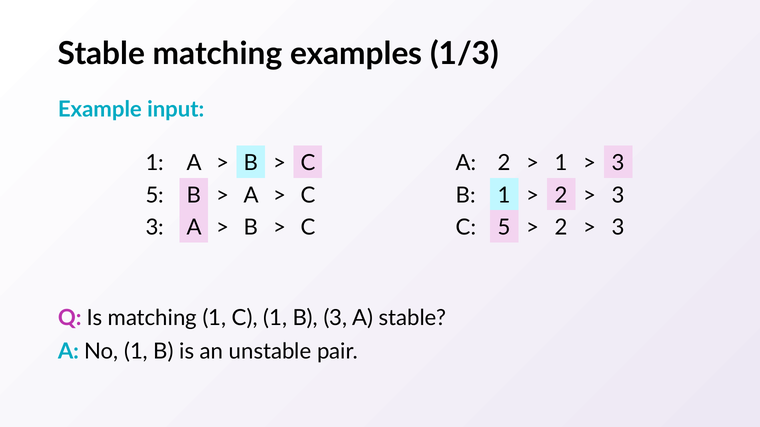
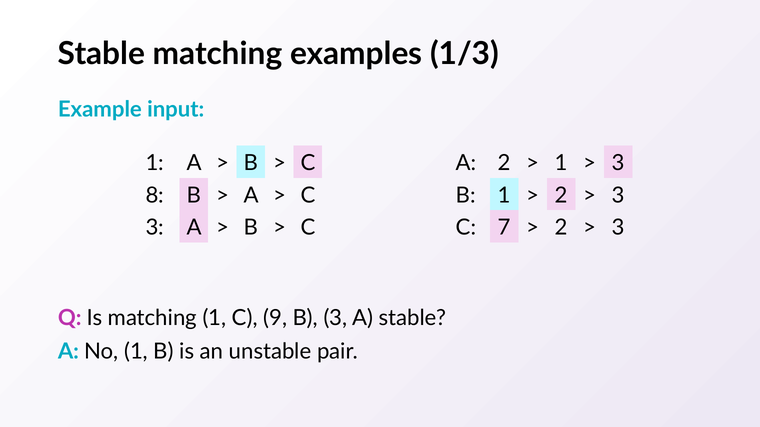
5: 5 -> 8 (155, 195)
5: 5 -> 7 (504, 228)
C 1: 1 -> 9 (275, 318)
